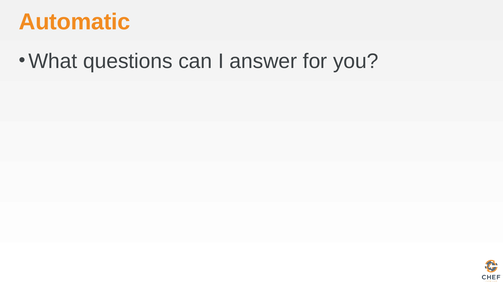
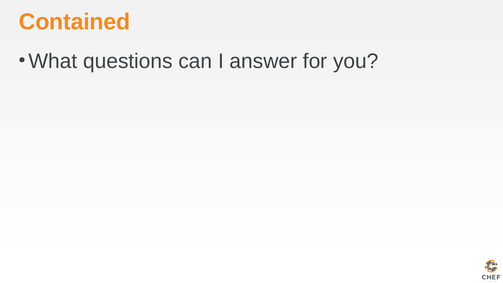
Automatic: Automatic -> Contained (75, 22)
